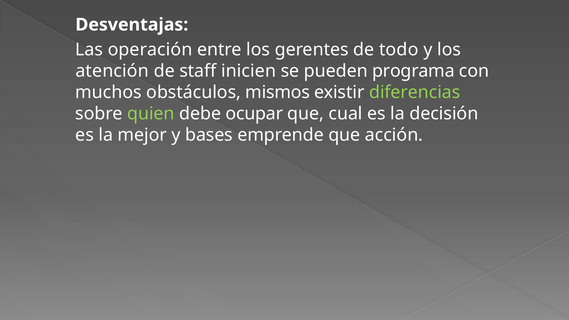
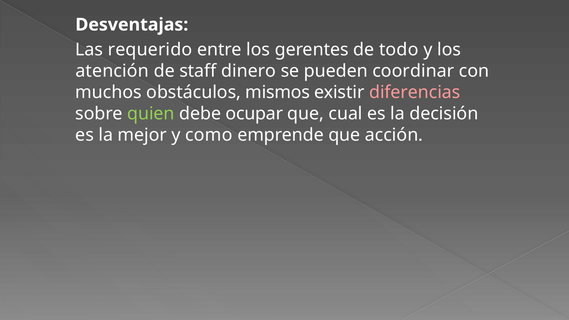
operación: operación -> requerido (150, 50)
inicien: inicien -> dinero (249, 71)
programa: programa -> coordinar (413, 71)
diferencias colour: light green -> pink (415, 92)
bases: bases -> como (209, 135)
